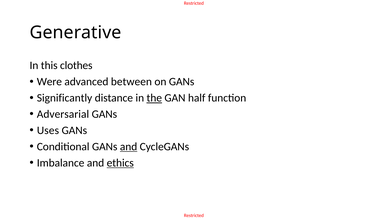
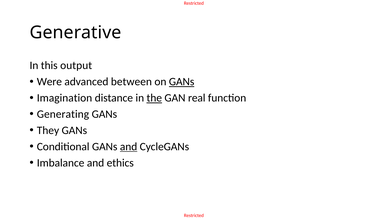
clothes: clothes -> output (76, 66)
GANs underline: none -> present (182, 82)
Significantly: Significantly -> Imagination (65, 98)
half: half -> real (197, 98)
Adversarial: Adversarial -> Generating (63, 114)
Uses: Uses -> They (48, 131)
ethics underline: present -> none (120, 163)
